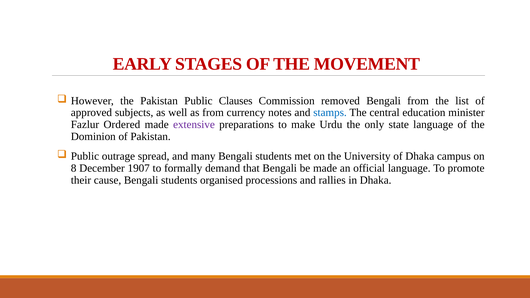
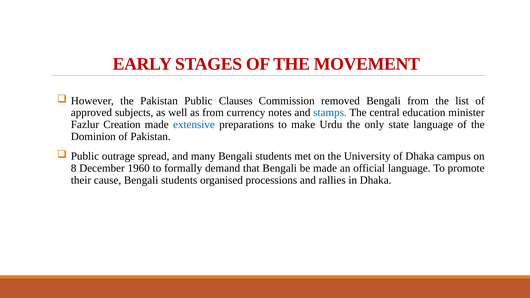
Ordered: Ordered -> Creation (122, 125)
extensive colour: purple -> blue (194, 125)
1907: 1907 -> 1960 (139, 168)
